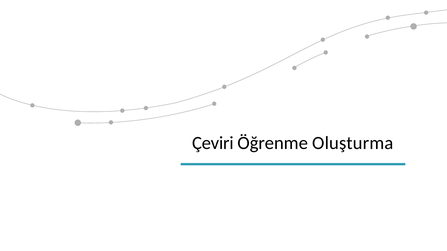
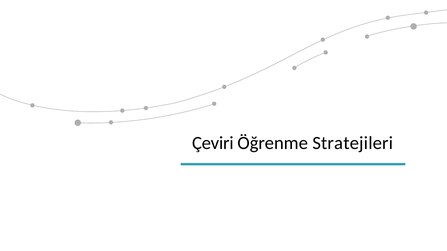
Oluşturma: Oluşturma -> Stratejileri (353, 143)
